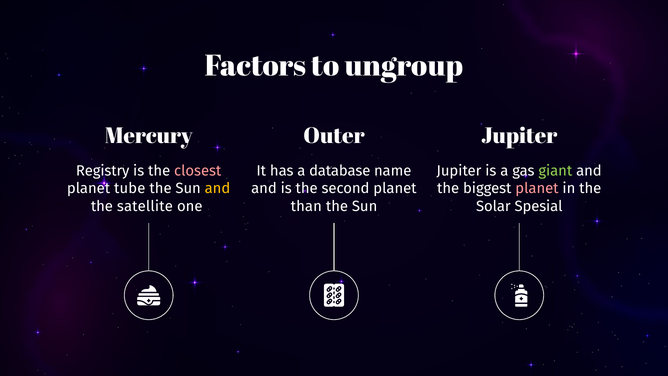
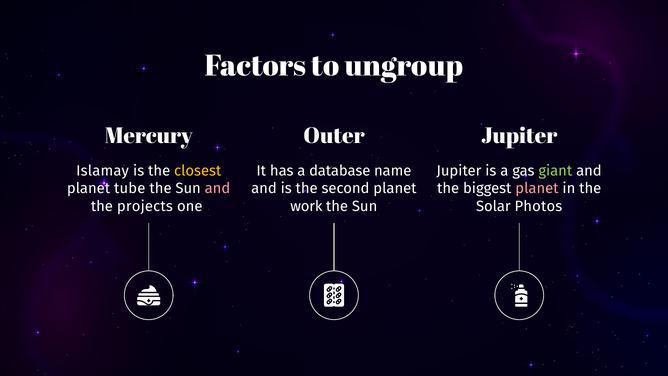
Registry: Registry -> Islamay (103, 171)
closest colour: pink -> yellow (198, 171)
and colour: yellow -> pink (217, 188)
satellite: satellite -> projects (145, 206)
than: than -> work (306, 206)
Spesial: Spesial -> Photos (538, 206)
